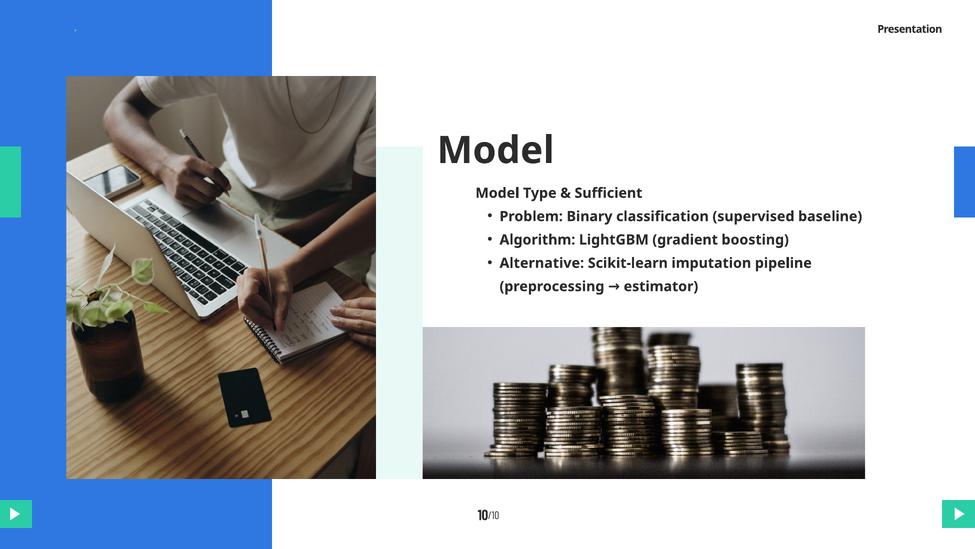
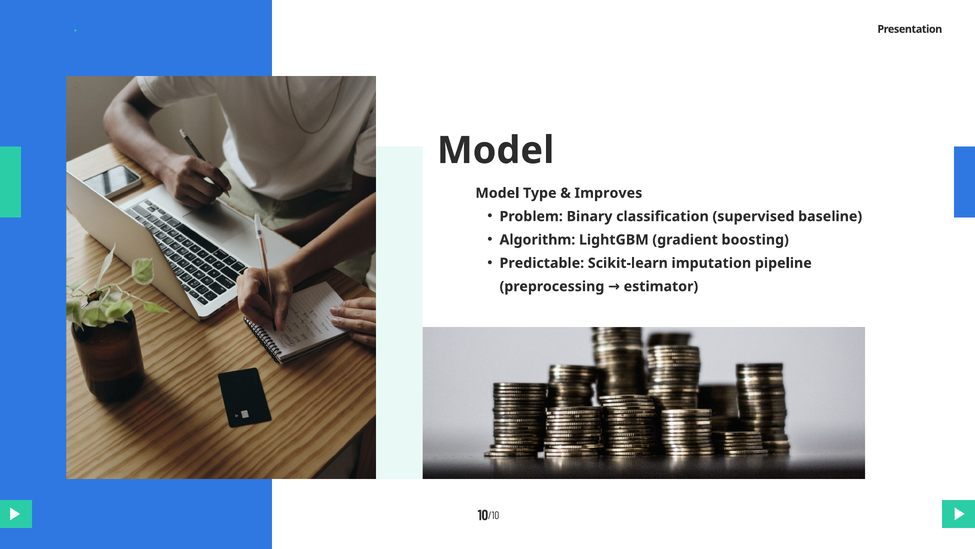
Sufficient: Sufficient -> Improves (608, 193)
Alternative: Alternative -> Predictable (542, 263)
